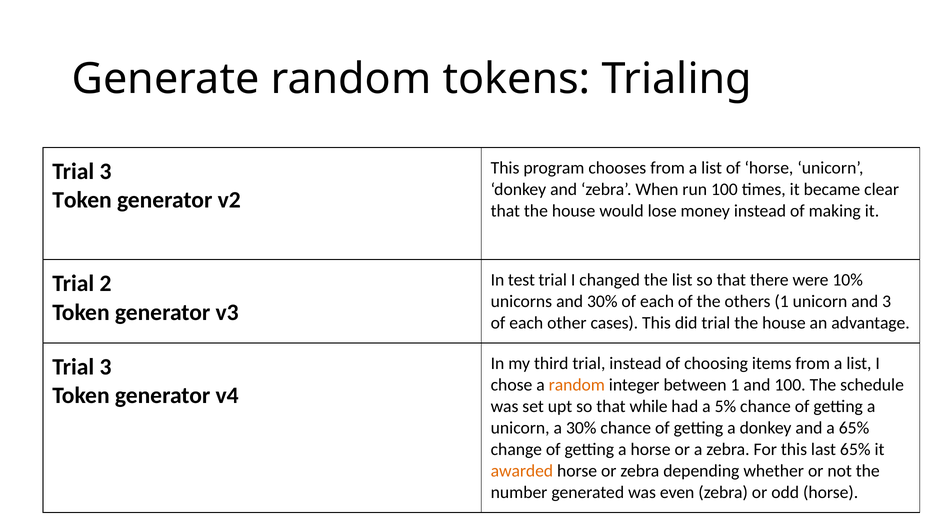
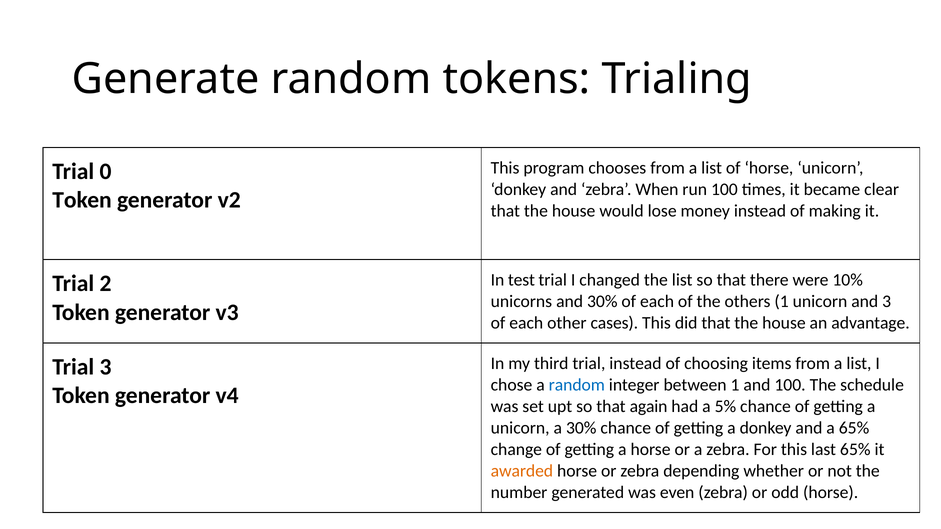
3: 3 -> 0 (106, 172)
did trial: trial -> that (716, 323)
random colour: orange -> blue (577, 385)
while: while -> again (649, 407)
